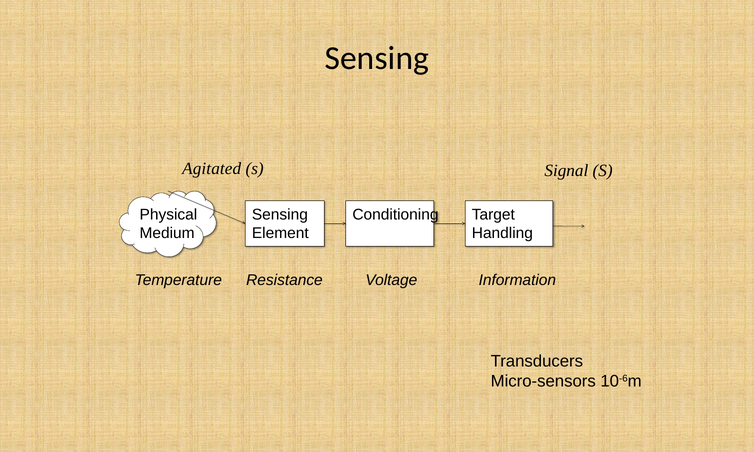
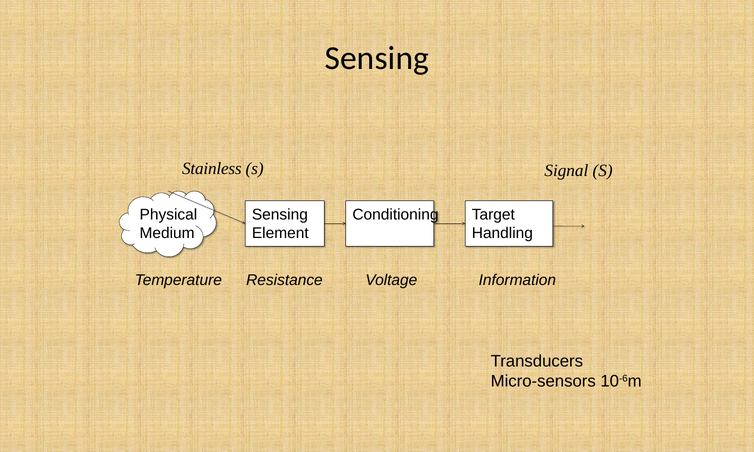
Agitated: Agitated -> Stainless (212, 169)
